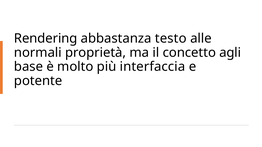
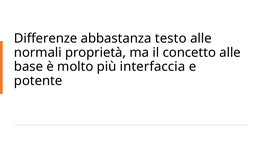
Rendering: Rendering -> Differenze (46, 38)
concetto agli: agli -> alle (230, 53)
